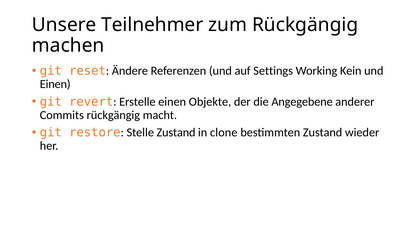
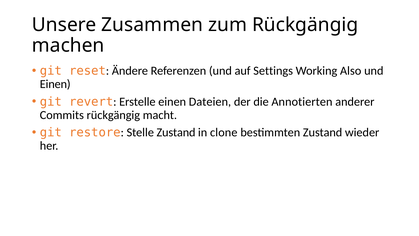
Teilnehmer: Teilnehmer -> Zusammen (152, 25)
Kein: Kein -> Also (351, 71)
Objekte: Objekte -> Dateien (210, 102)
Angegebene: Angegebene -> Annotierten (302, 102)
